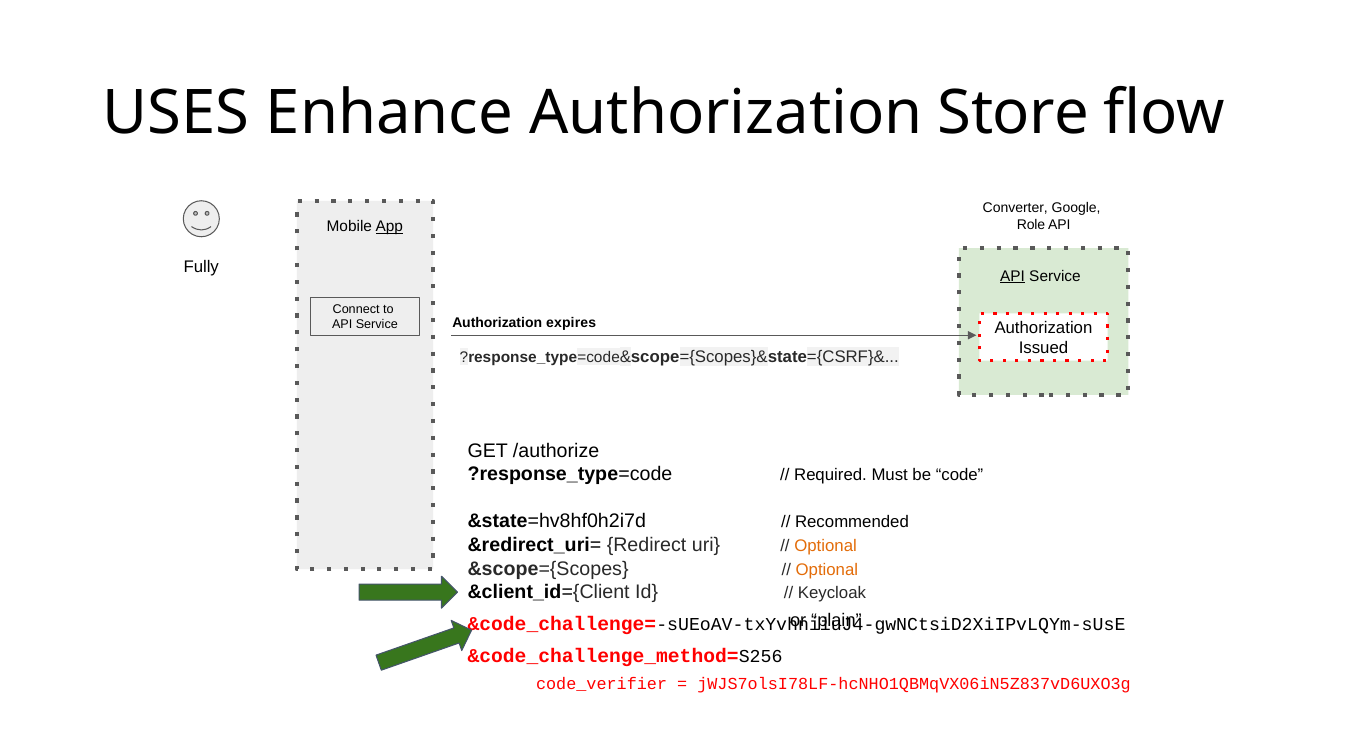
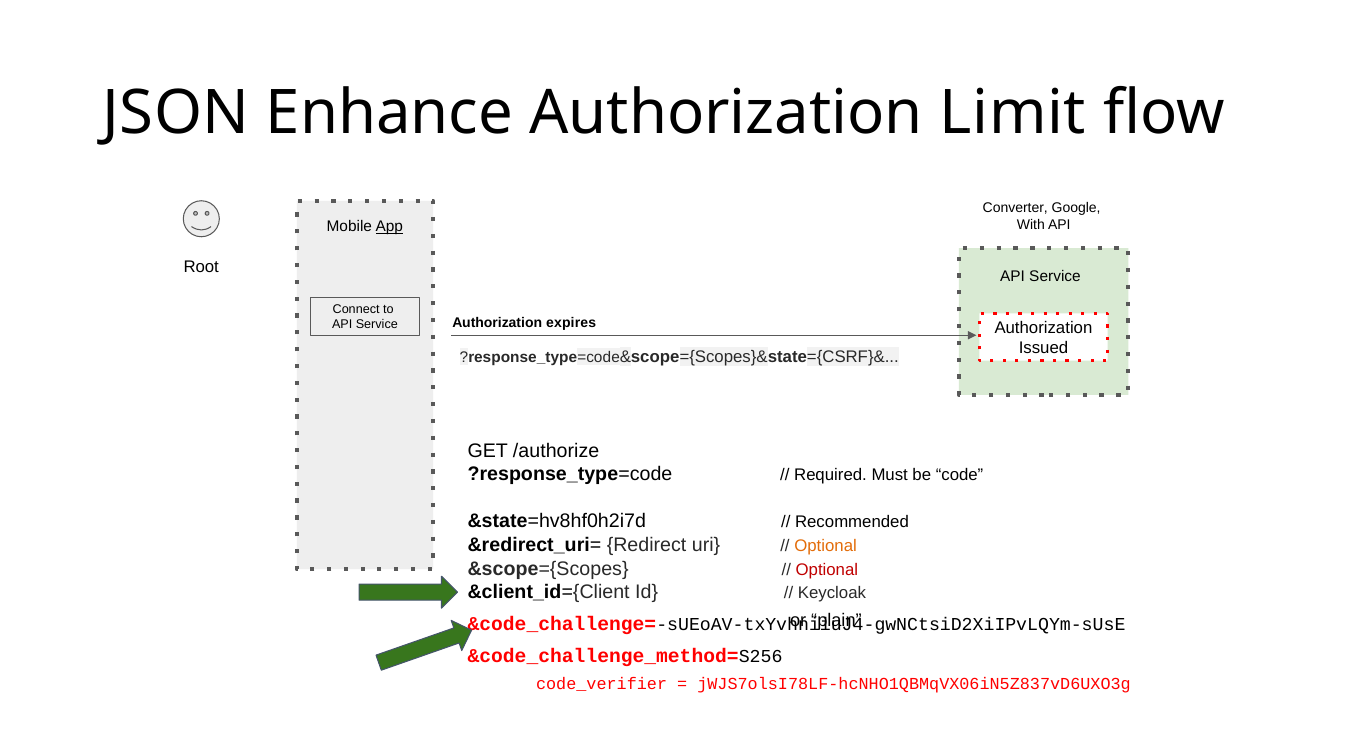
USES: USES -> JSON (176, 113)
Store: Store -> Limit (1013, 113)
Role: Role -> With (1031, 225)
Fully: Fully -> Root (201, 267)
API underline: present -> none (1013, 276)
Optional colour: orange -> red (827, 570)
